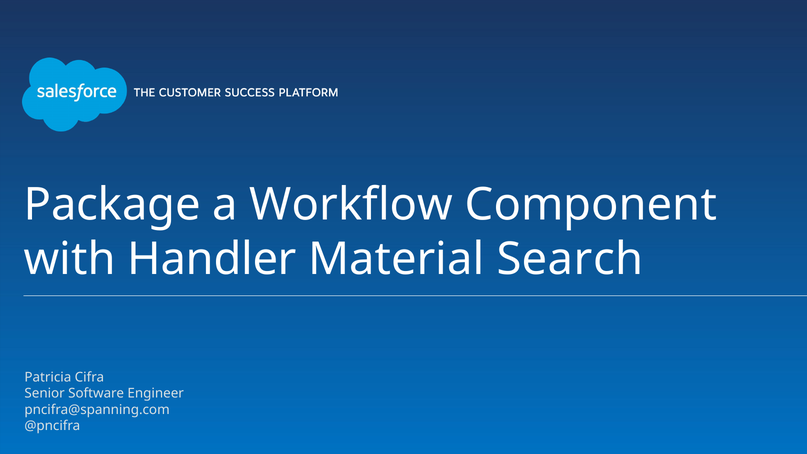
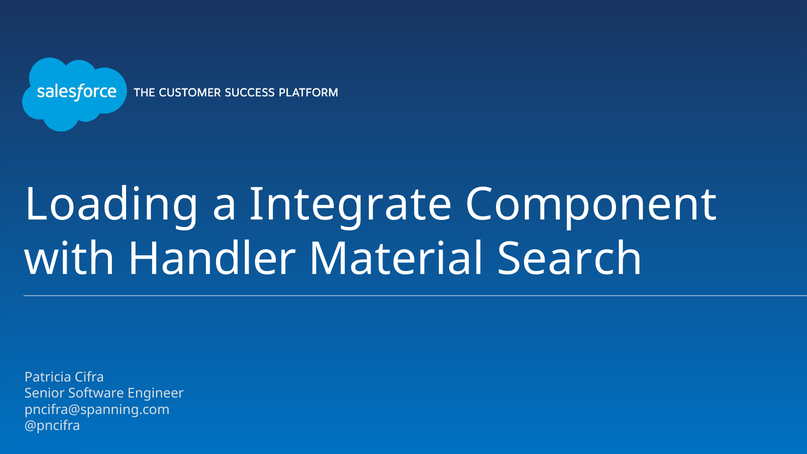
Package: Package -> Loading (112, 205)
Workflow: Workflow -> Integrate (351, 205)
